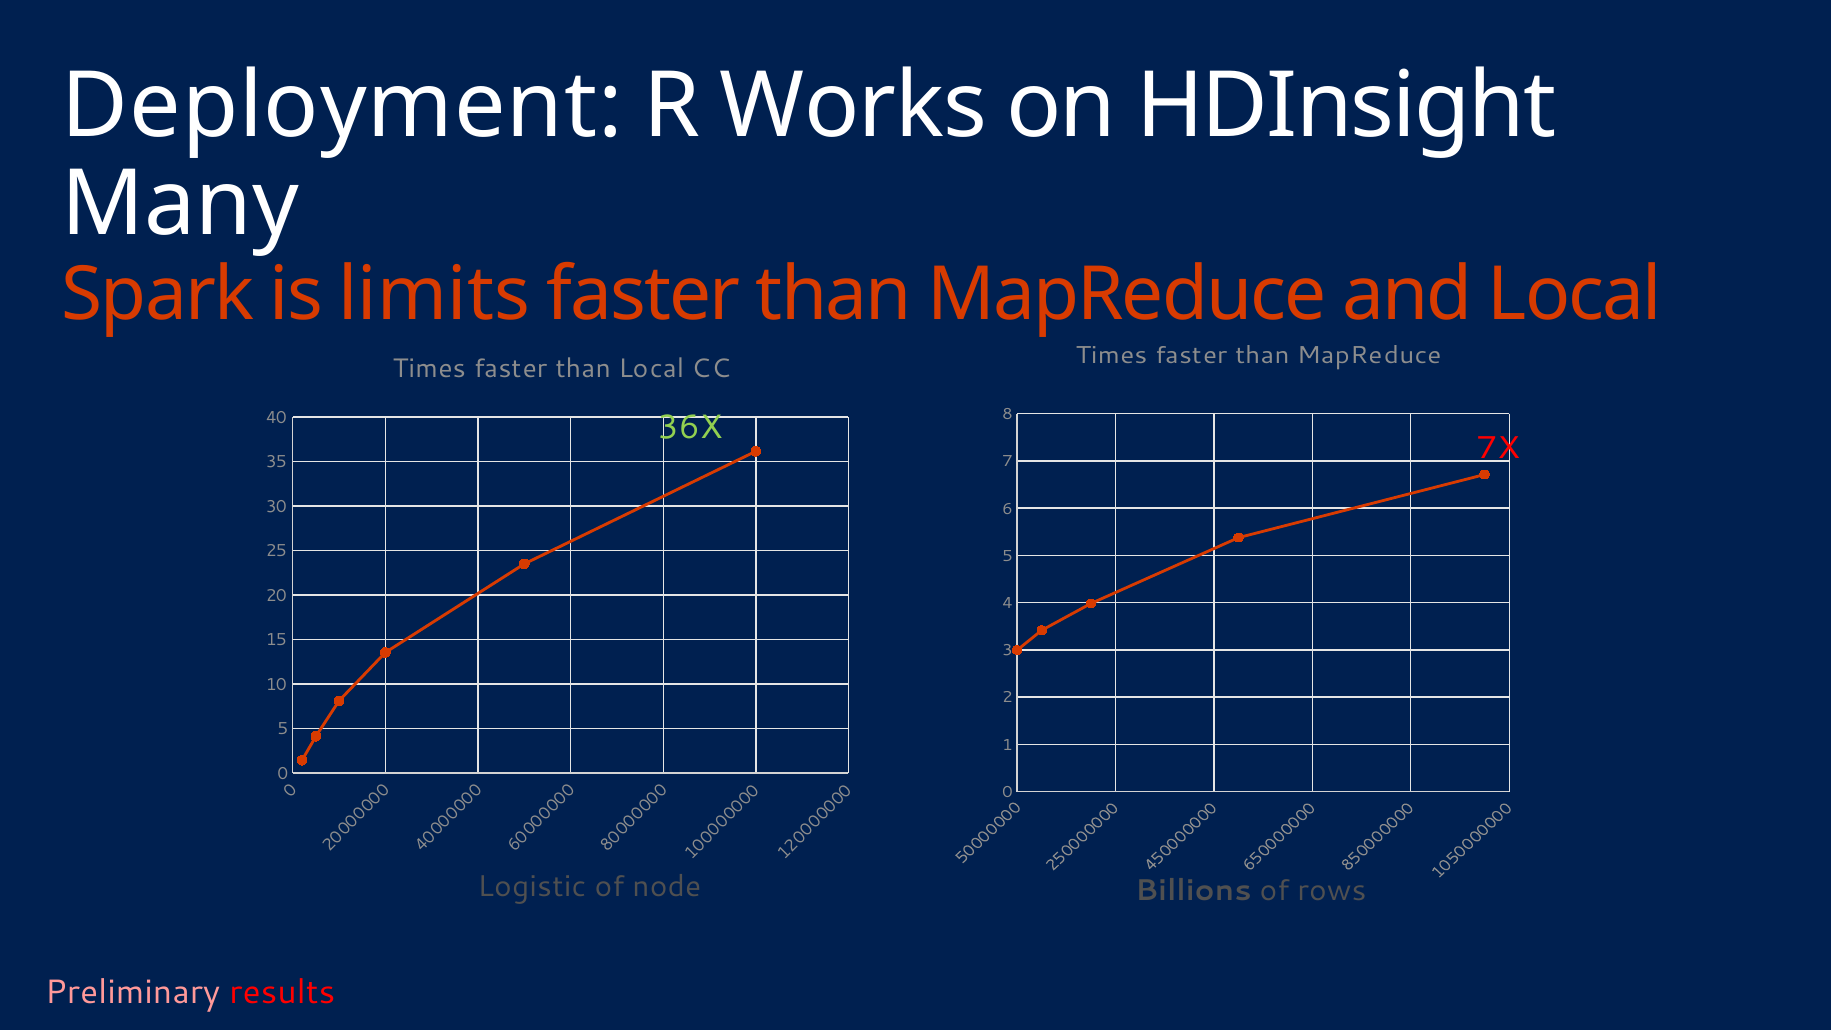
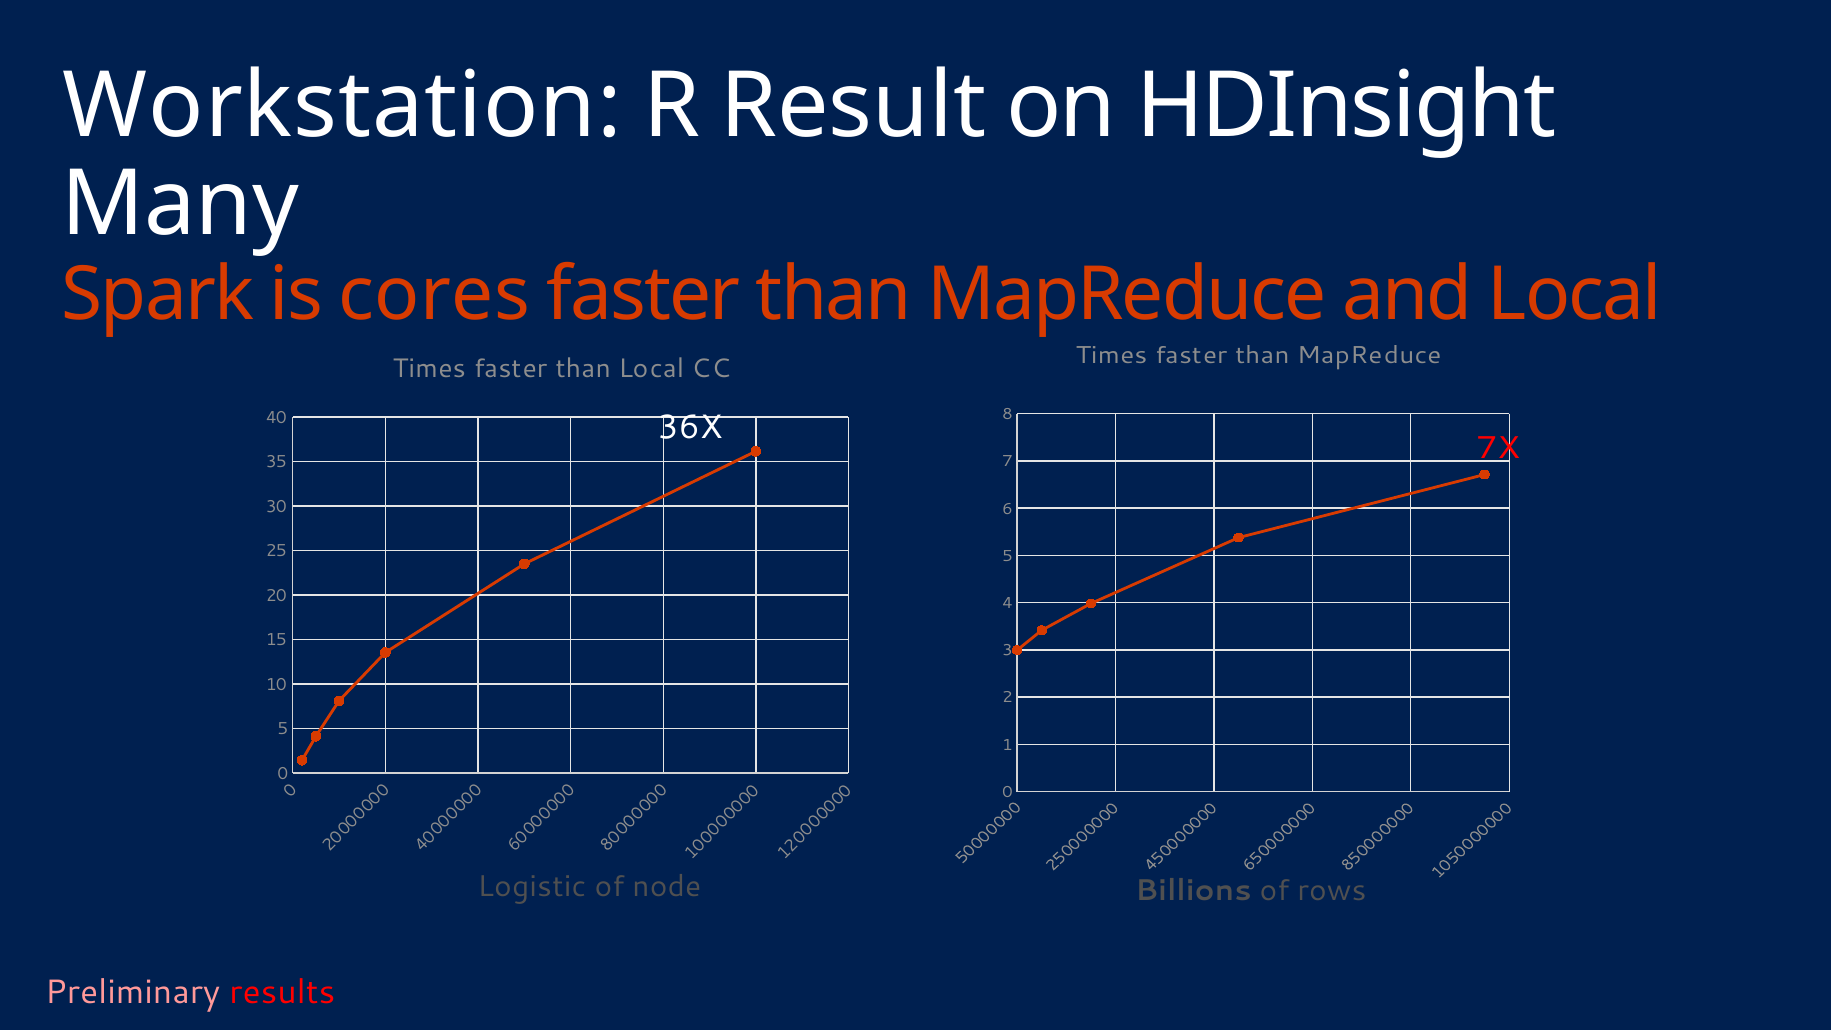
Deployment: Deployment -> Workstation (342, 106)
Works: Works -> Result (853, 106)
limits: limits -> cores (434, 295)
36X colour: light green -> white (690, 427)
